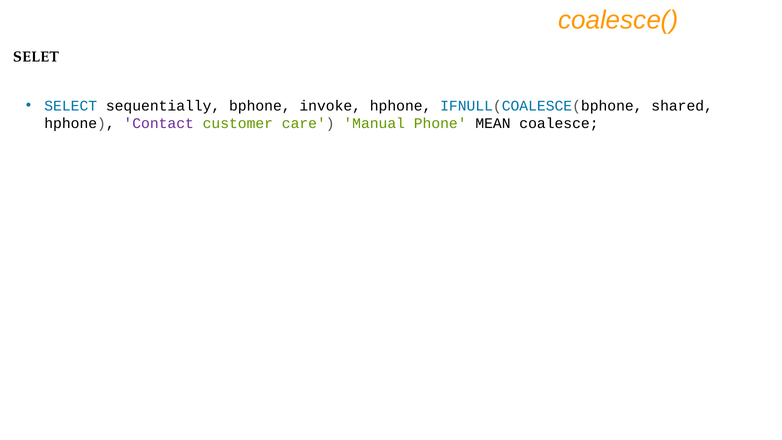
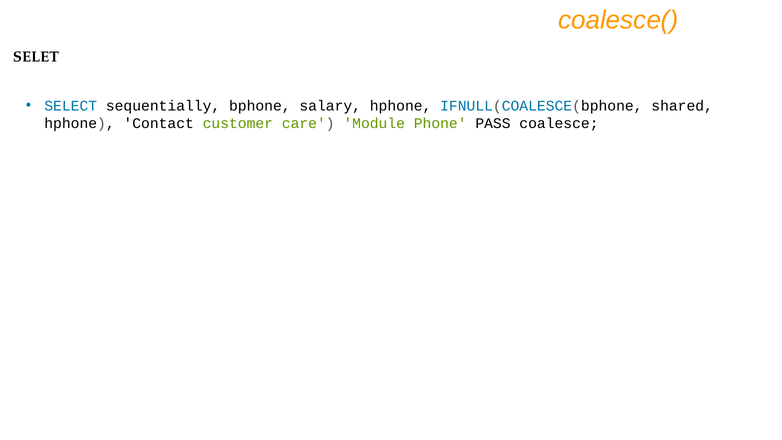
invoke: invoke -> salary (330, 106)
Contact colour: purple -> black (159, 123)
Manual: Manual -> Module (374, 123)
MEAN: MEAN -> PASS (493, 123)
